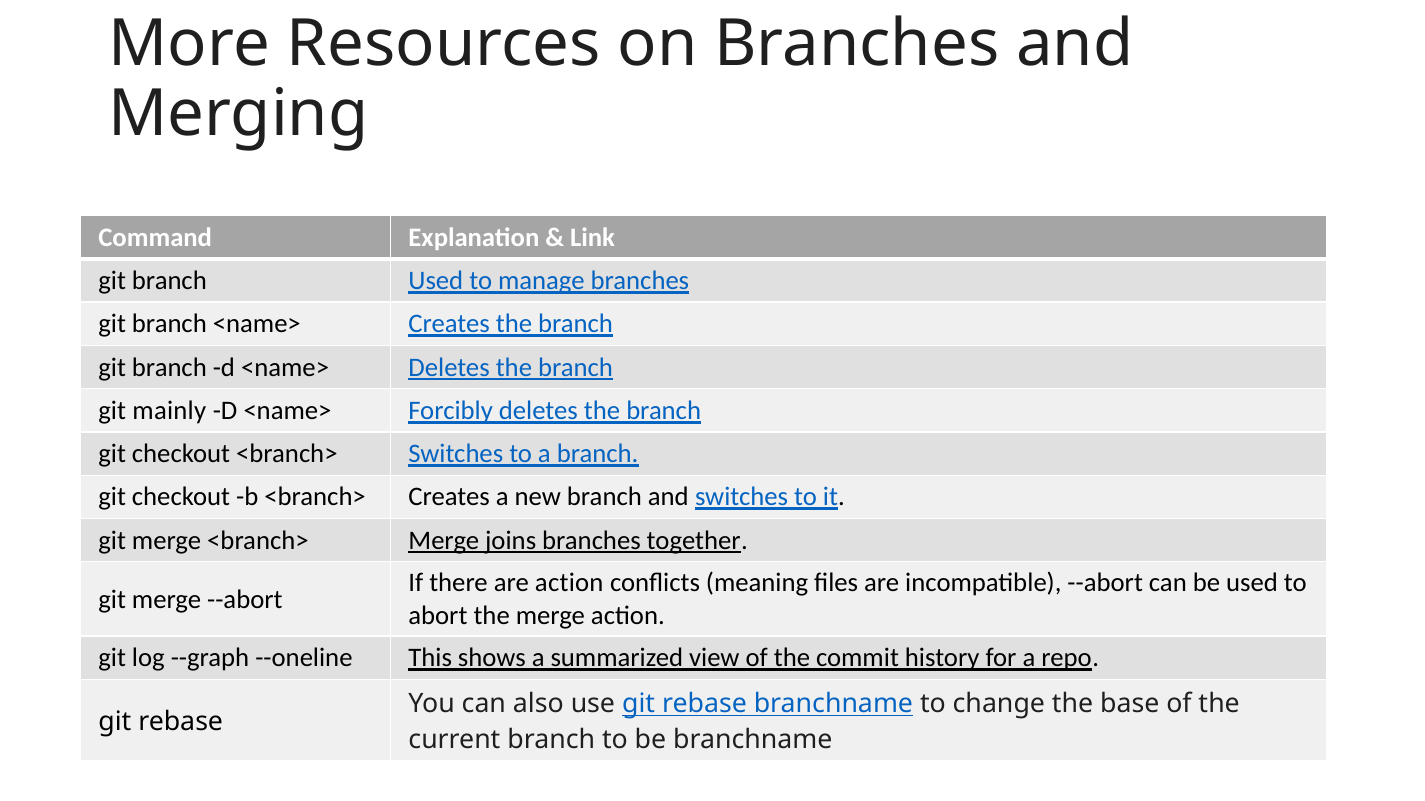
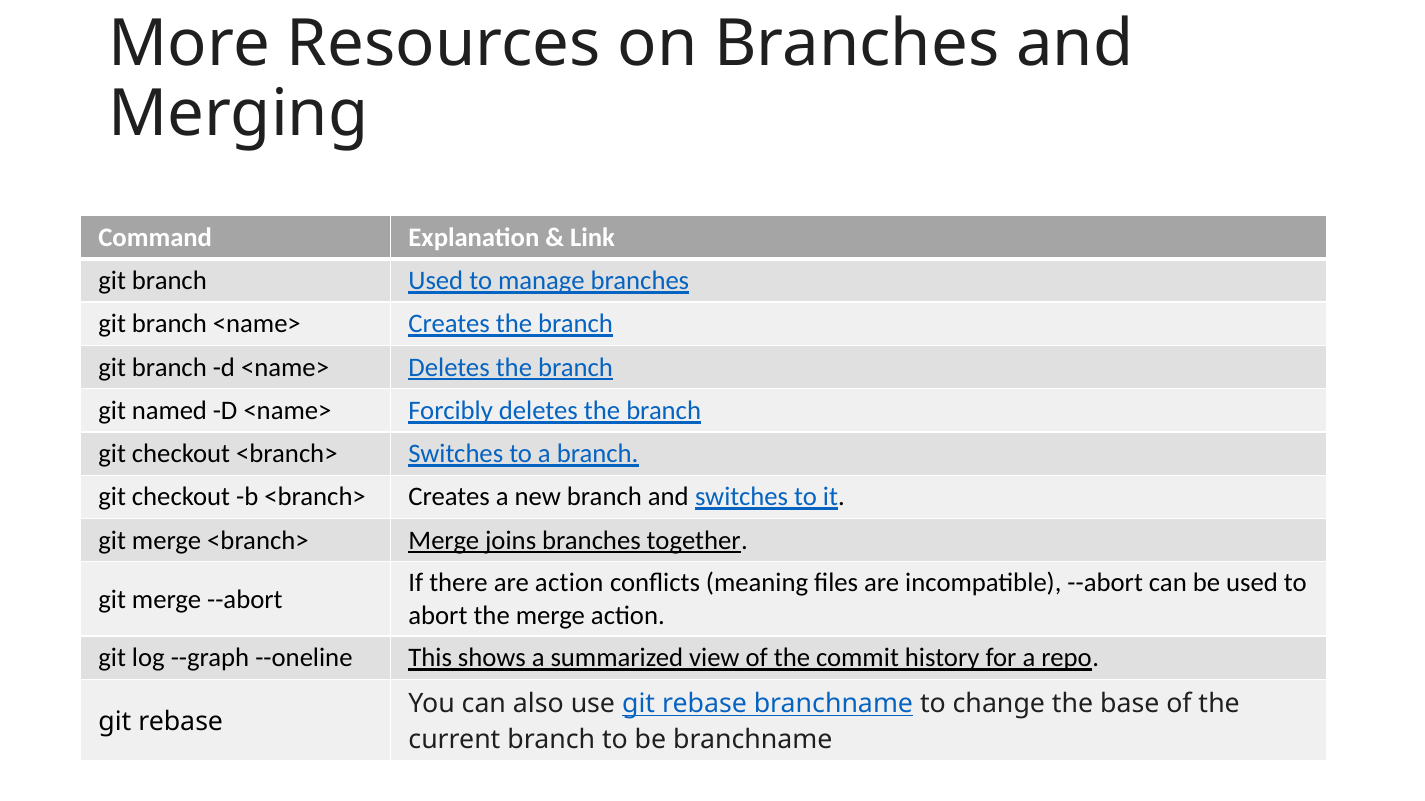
mainly: mainly -> named (169, 411)
